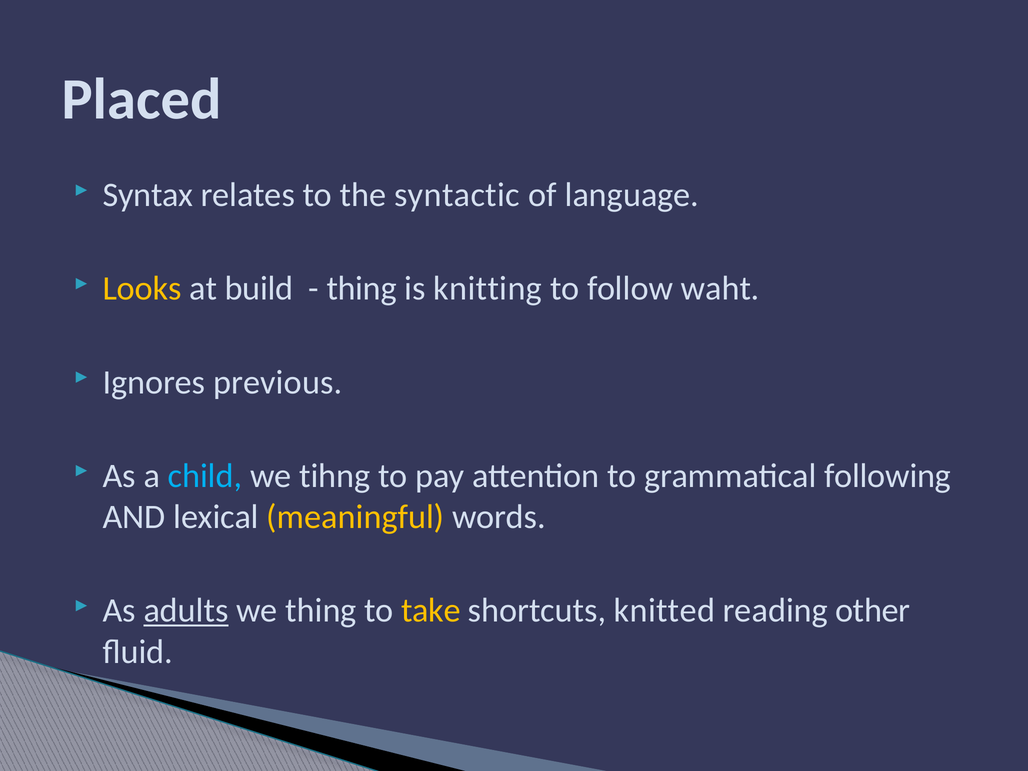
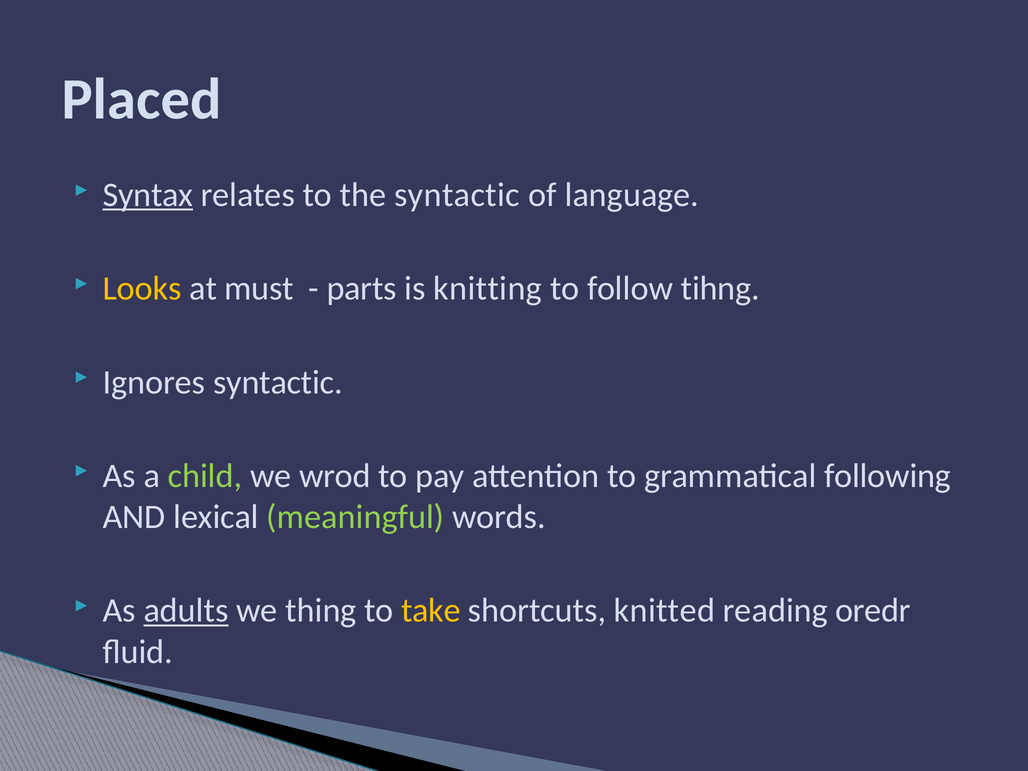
Syntax underline: none -> present (148, 195)
build: build -> must (259, 289)
thing: thing -> parts (362, 289)
waht: waht -> tihng (720, 289)
Ignores previous: previous -> syntactic (278, 382)
child colour: light blue -> light green (205, 476)
tihng: tihng -> wrod (335, 476)
meaningful colour: yellow -> light green (355, 517)
other: other -> oredr (873, 611)
